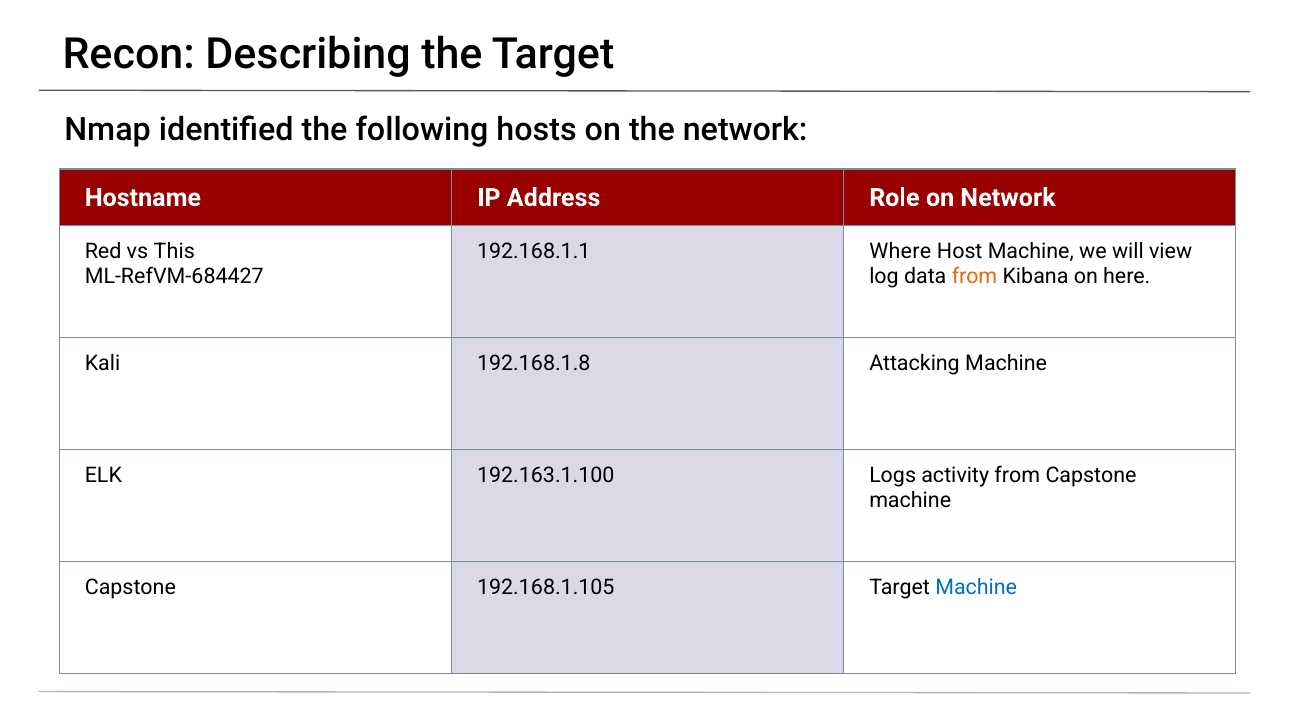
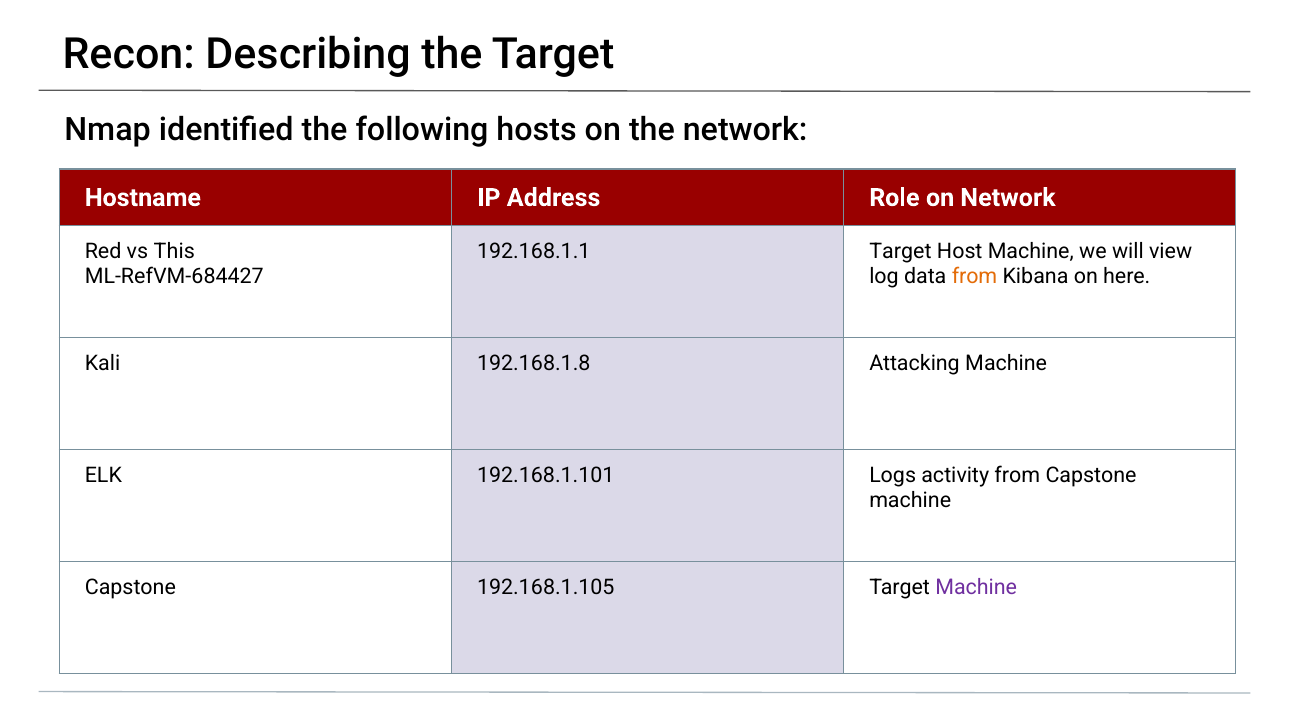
192.168.1.1 Where: Where -> Target (900, 252)
192.163.1.100: 192.163.1.100 -> 192.168.1.101 (546, 475)
Machine colour: blue -> purple (976, 587)
